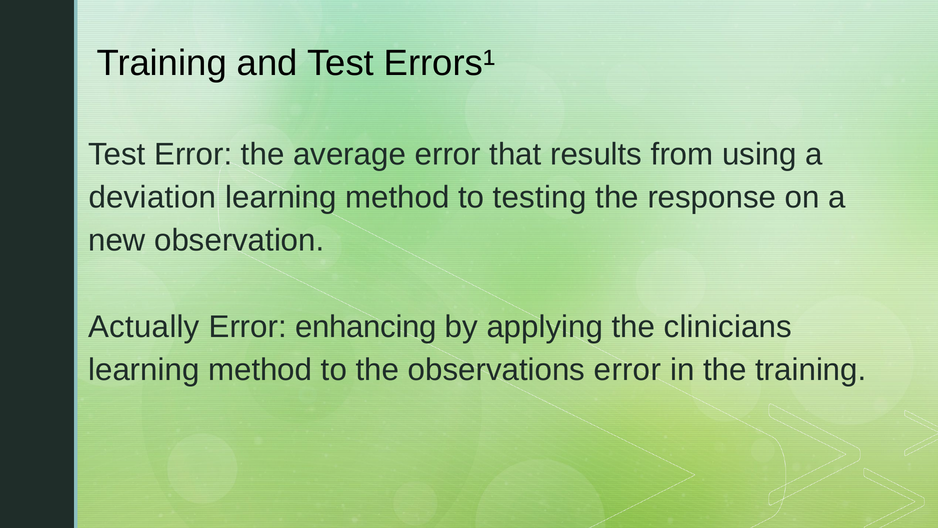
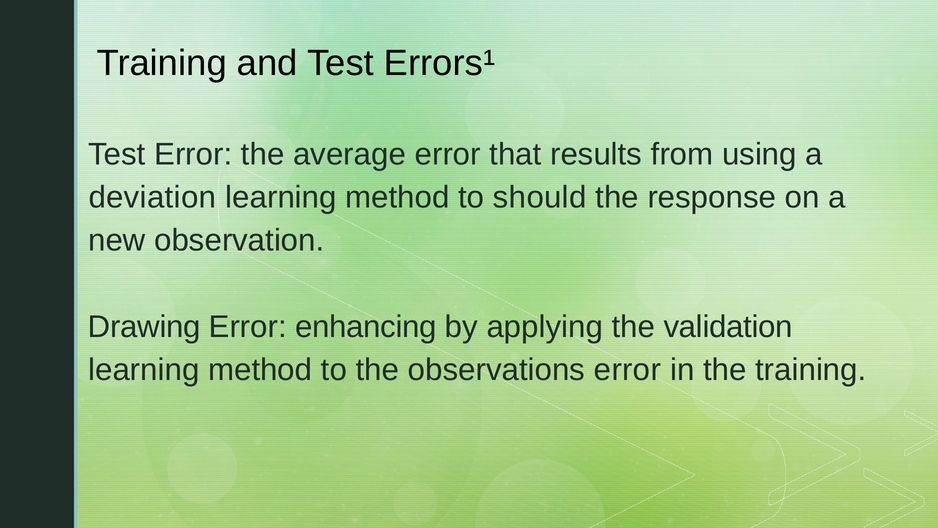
testing: testing -> should (540, 197)
Actually: Actually -> Drawing (144, 327)
clinicians: clinicians -> validation (728, 327)
